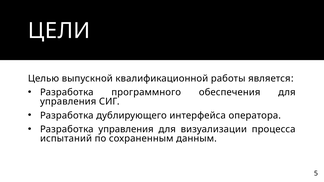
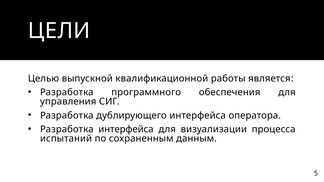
Разработка управления: управления -> интерфейса (126, 129)
